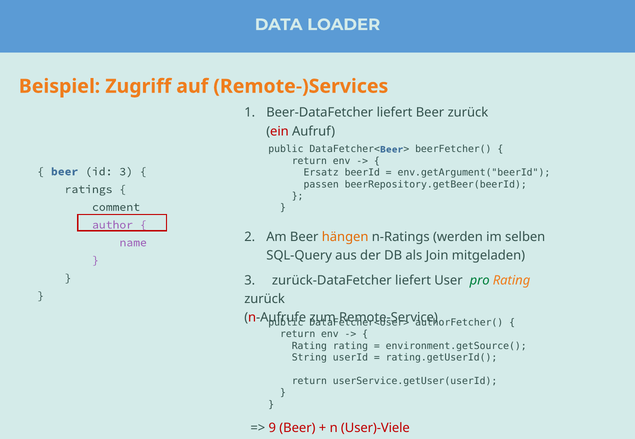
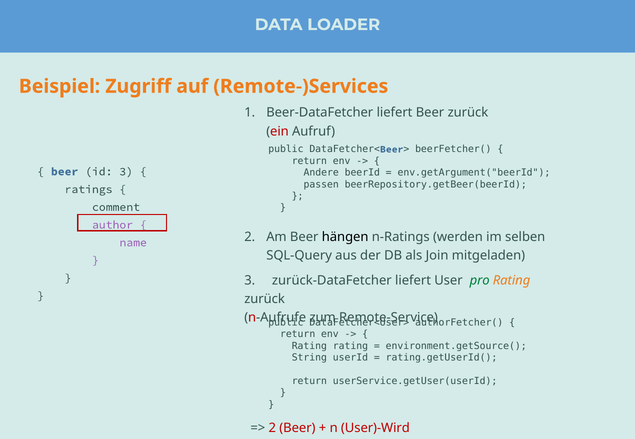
Ersatz: Ersatz -> Andere (321, 173)
hängen colour: orange -> black (345, 237)
9: 9 -> 2 (272, 429)
User)-Viele: User)-Viele -> User)-Wird (375, 429)
